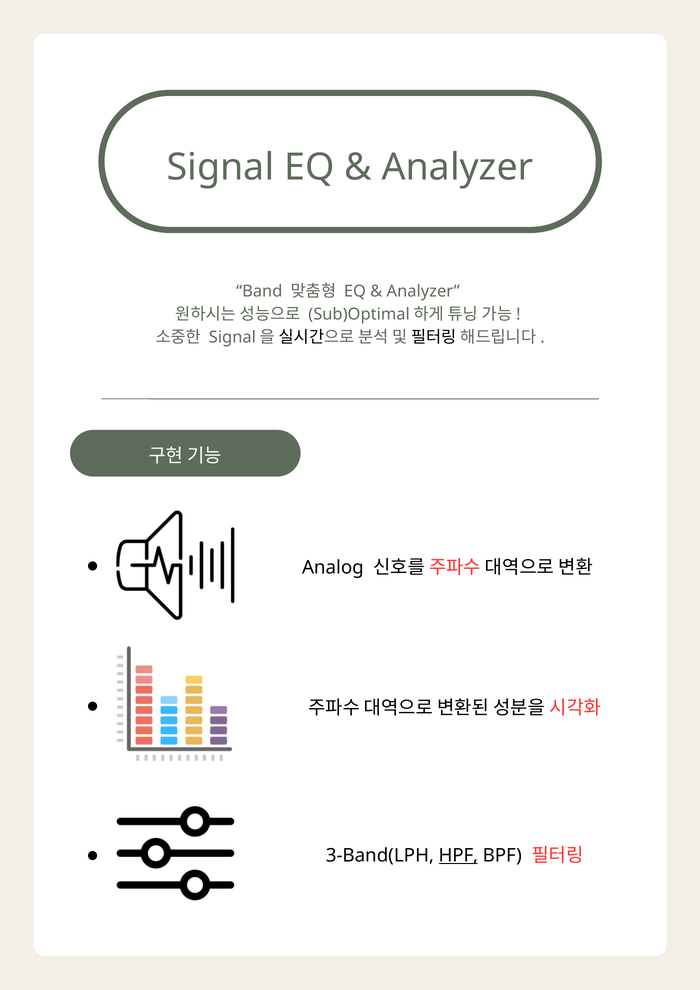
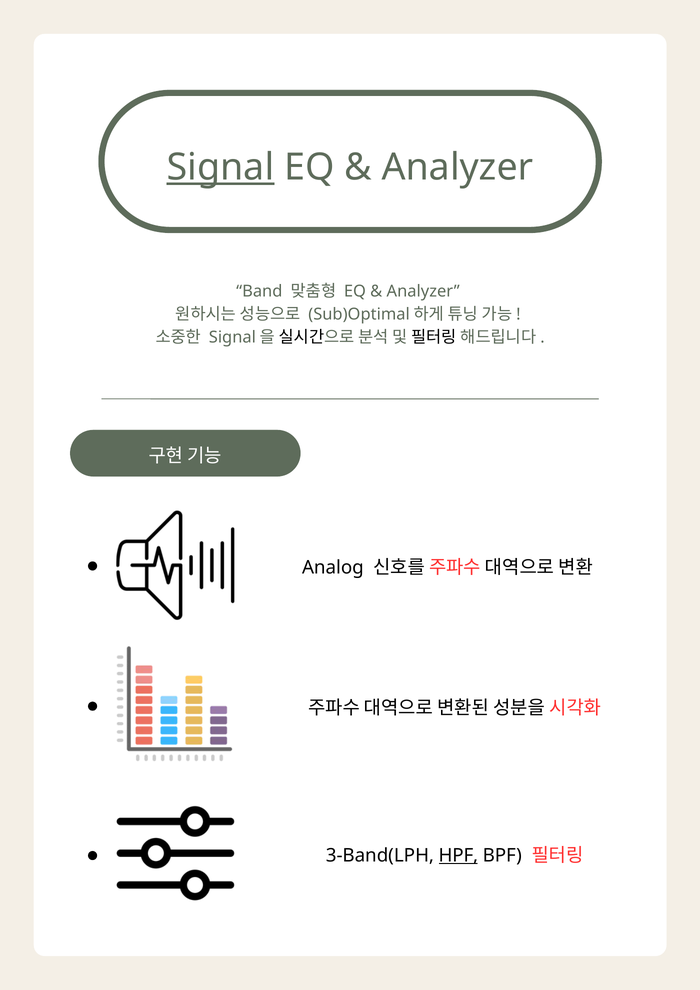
Signal underline: none -> present (220, 168)
